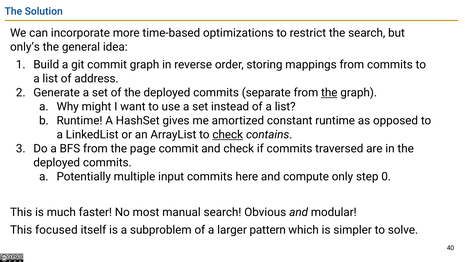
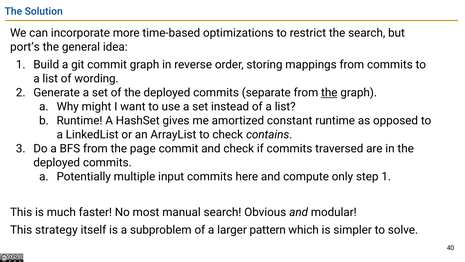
only’s: only’s -> port’s (25, 47)
address: address -> wording (96, 79)
check underline: present -> none (228, 134)
step 0: 0 -> 1 (386, 176)
focused: focused -> strategy (56, 230)
